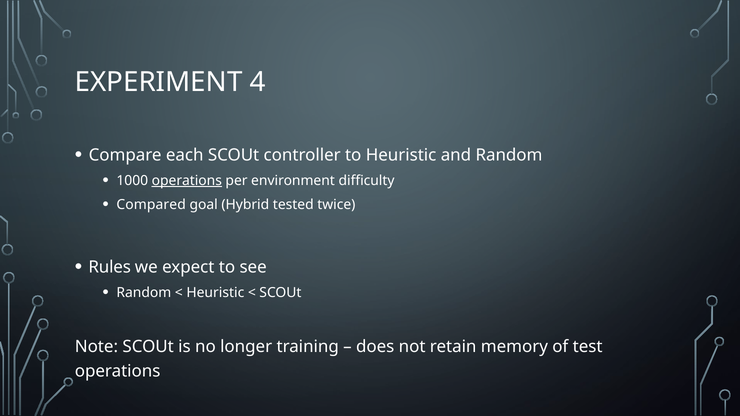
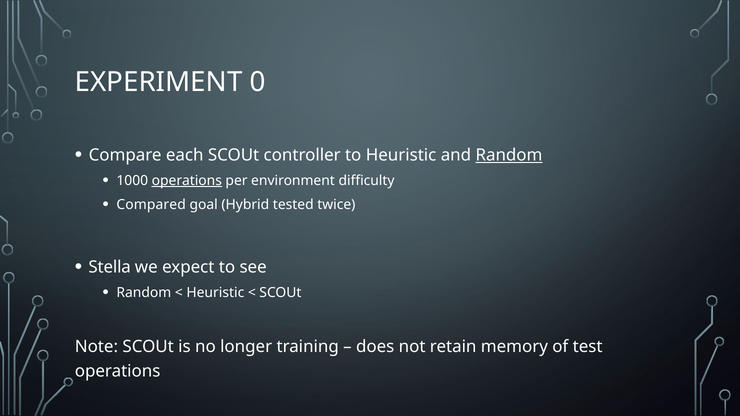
4: 4 -> 0 (258, 82)
Random underline: none -> present (509, 155)
Rules: Rules -> Stella (110, 267)
